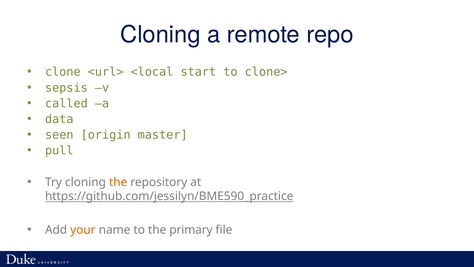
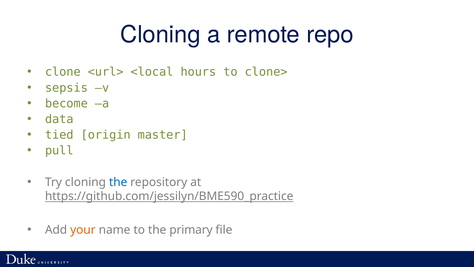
start: start -> hours (198, 72)
called: called -> become (66, 103)
seen: seen -> tied (59, 135)
the colour: orange -> blue (118, 182)
